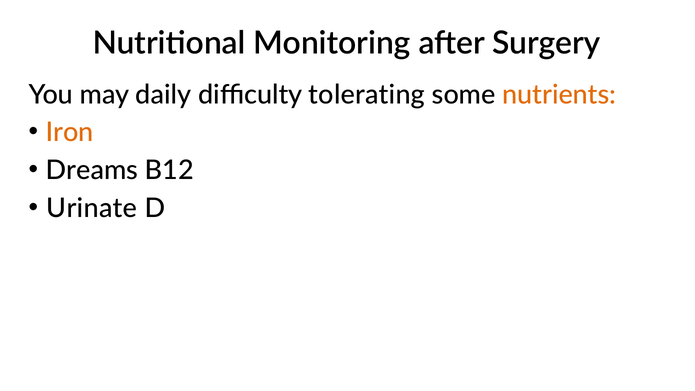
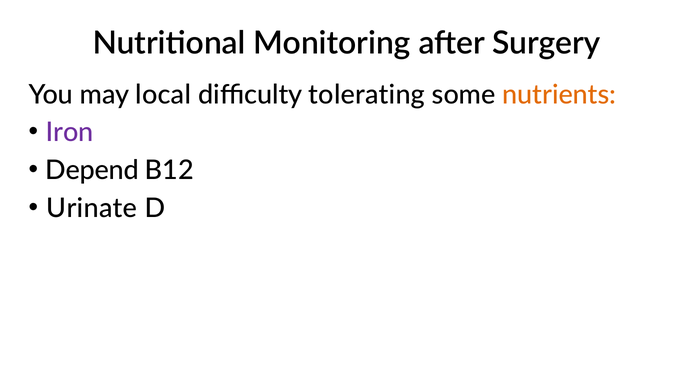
daily: daily -> local (163, 95)
Iron colour: orange -> purple (70, 132)
Dreams: Dreams -> Depend (92, 170)
